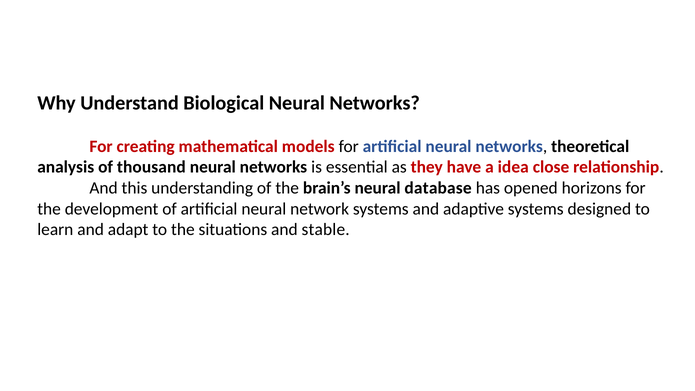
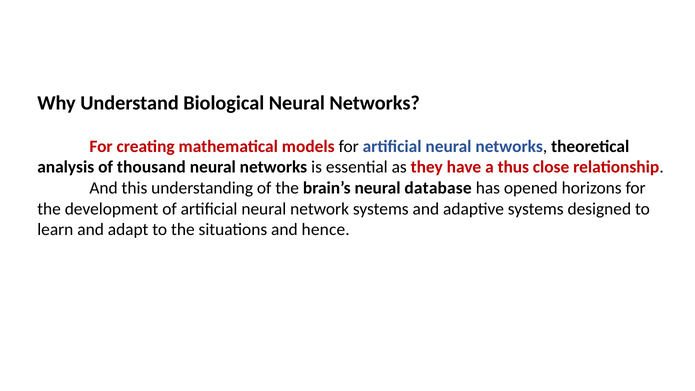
idea: idea -> thus (513, 167)
stable: stable -> hence (326, 230)
